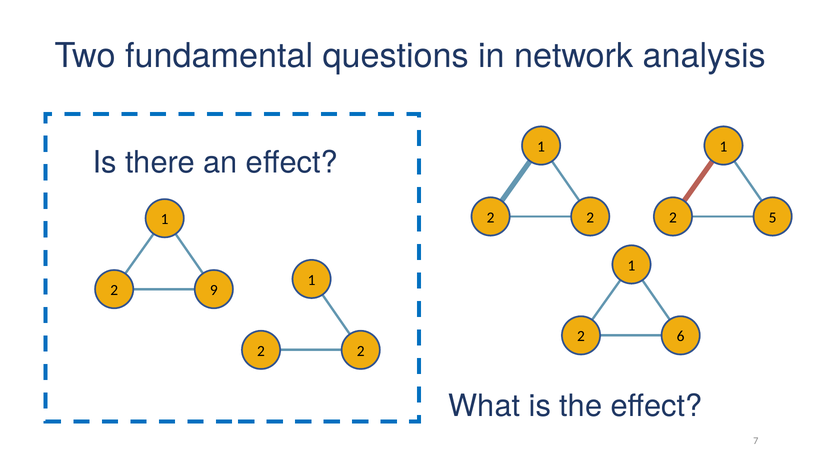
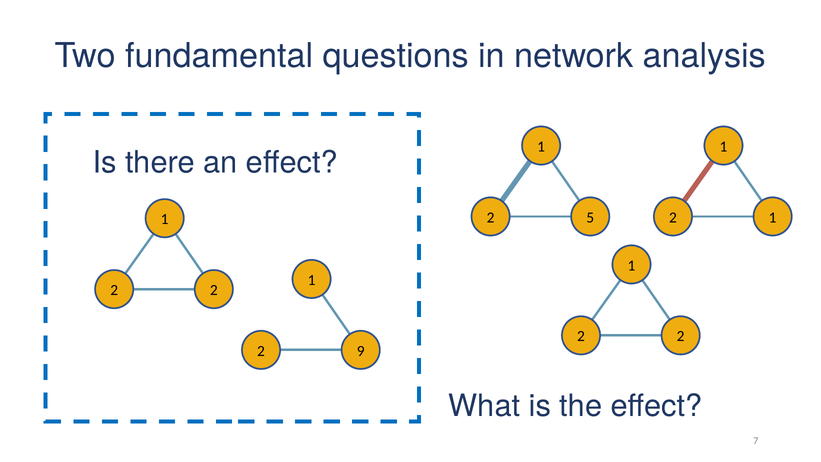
2: 2 -> 5 (590, 217)
5: 5 -> 1 (773, 217)
9: 9 -> 2 (214, 290)
6: 6 -> 2 (681, 336)
2: 2 -> 9 (361, 351)
